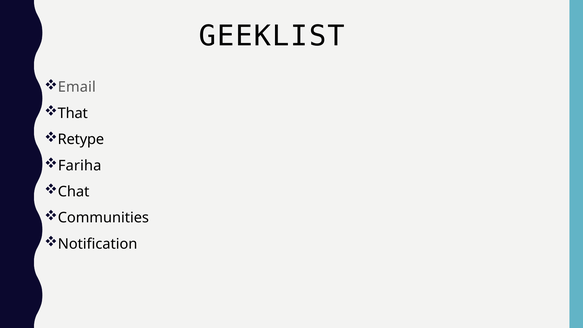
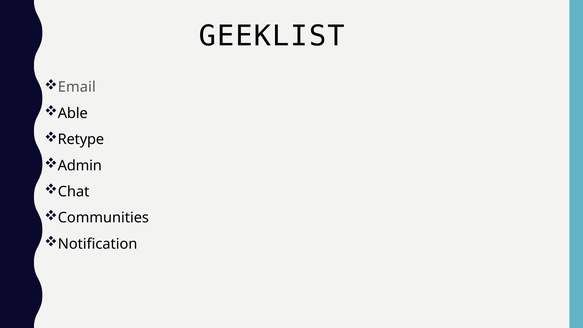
That: That -> Able (73, 113)
Fariha: Fariha -> Admin (80, 166)
